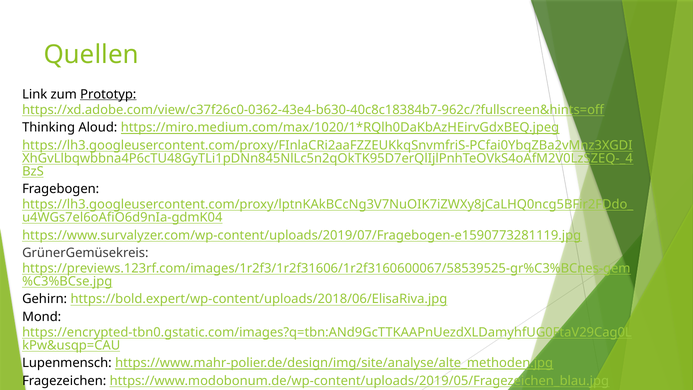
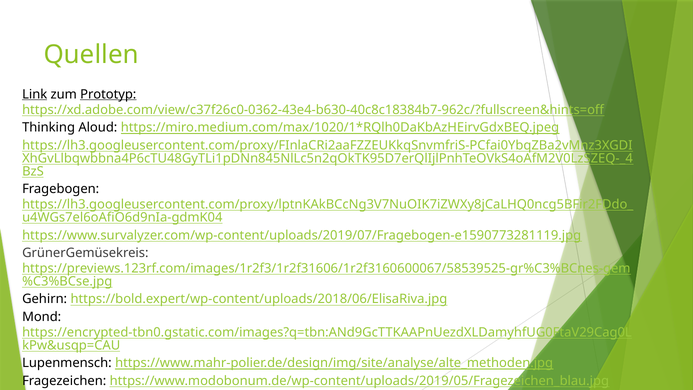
Link underline: none -> present (35, 94)
